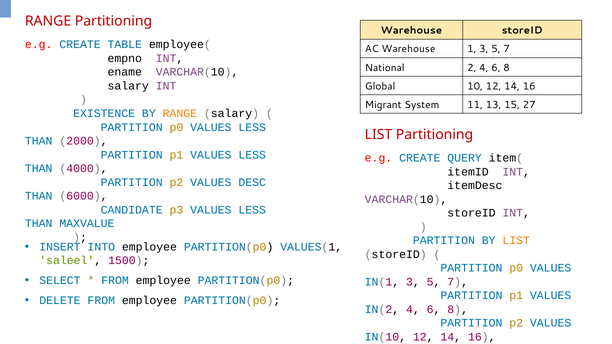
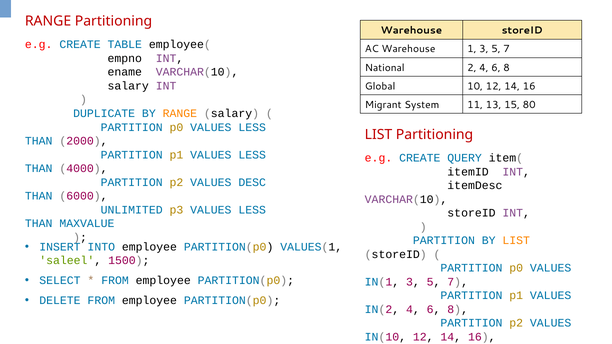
27: 27 -> 80 (529, 105)
EXISTENCE: EXISTENCE -> DUPLICATE (104, 114)
CANDIDATE: CANDIDATE -> UNLIMITED (132, 210)
